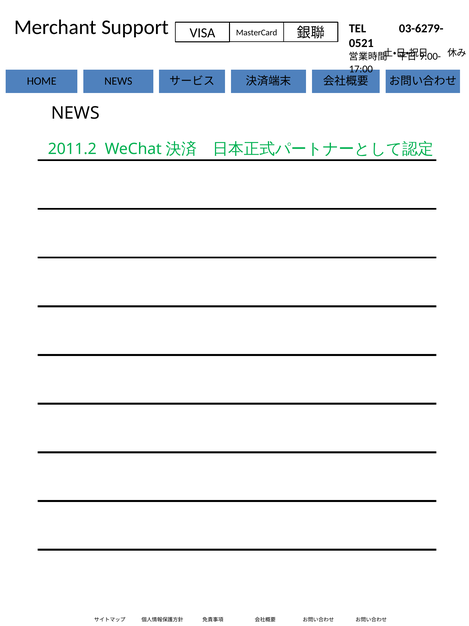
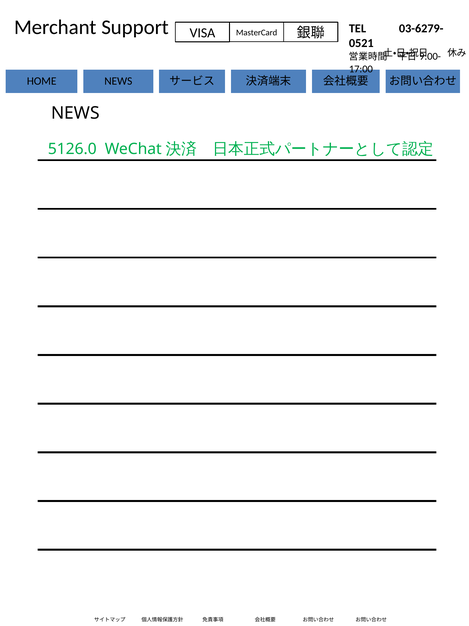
2011.2: 2011.2 -> 5126.0 (72, 149)
